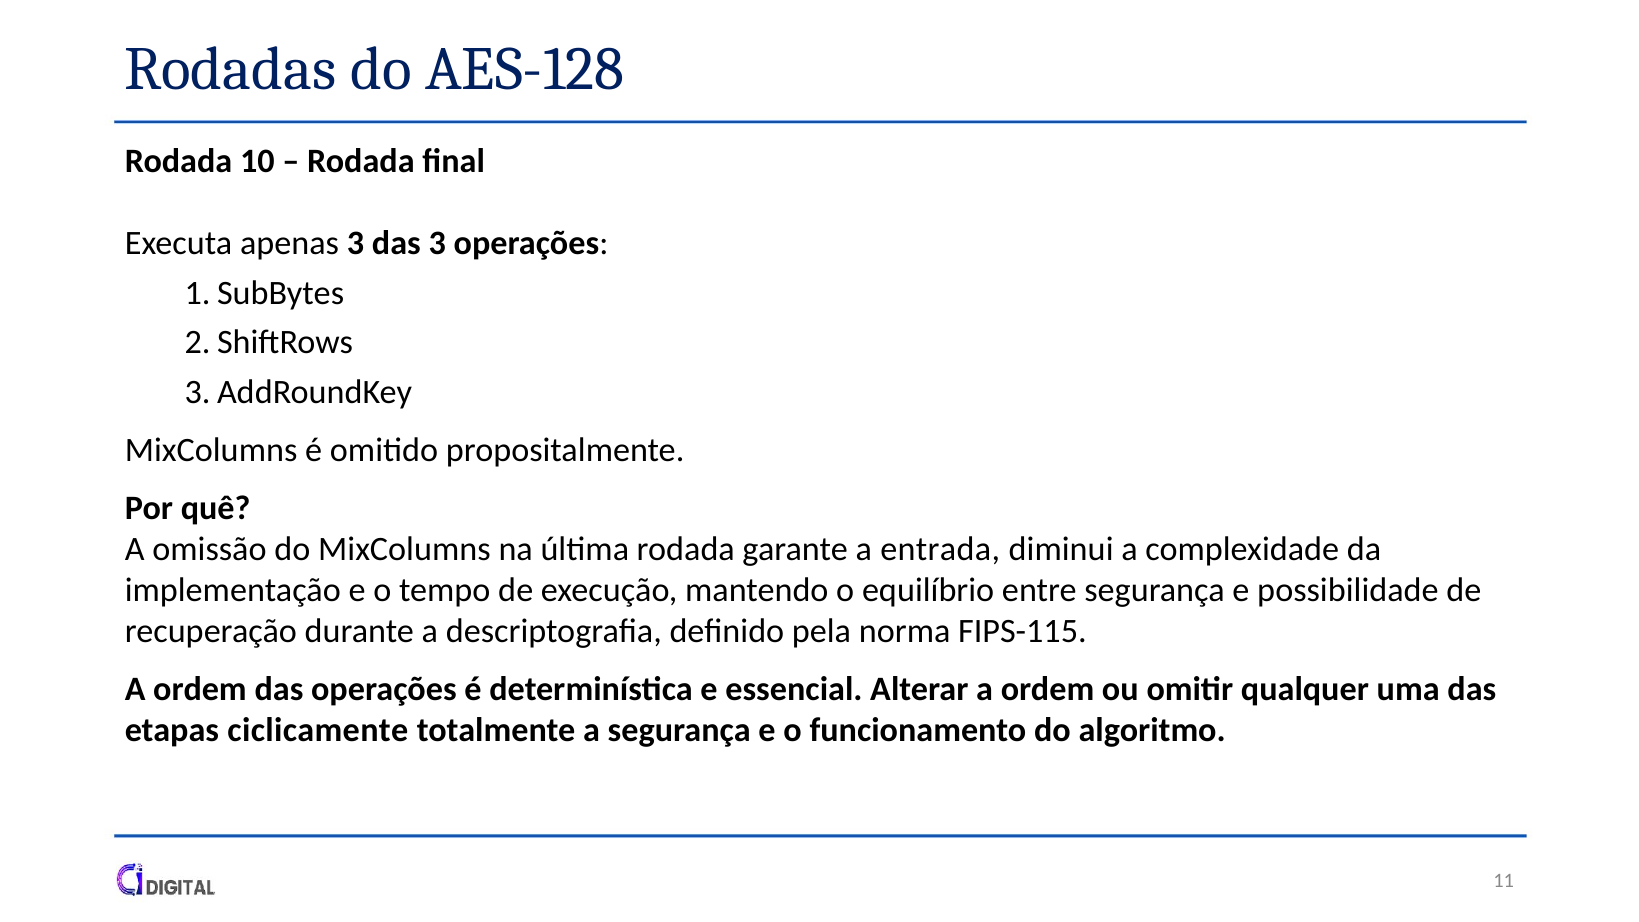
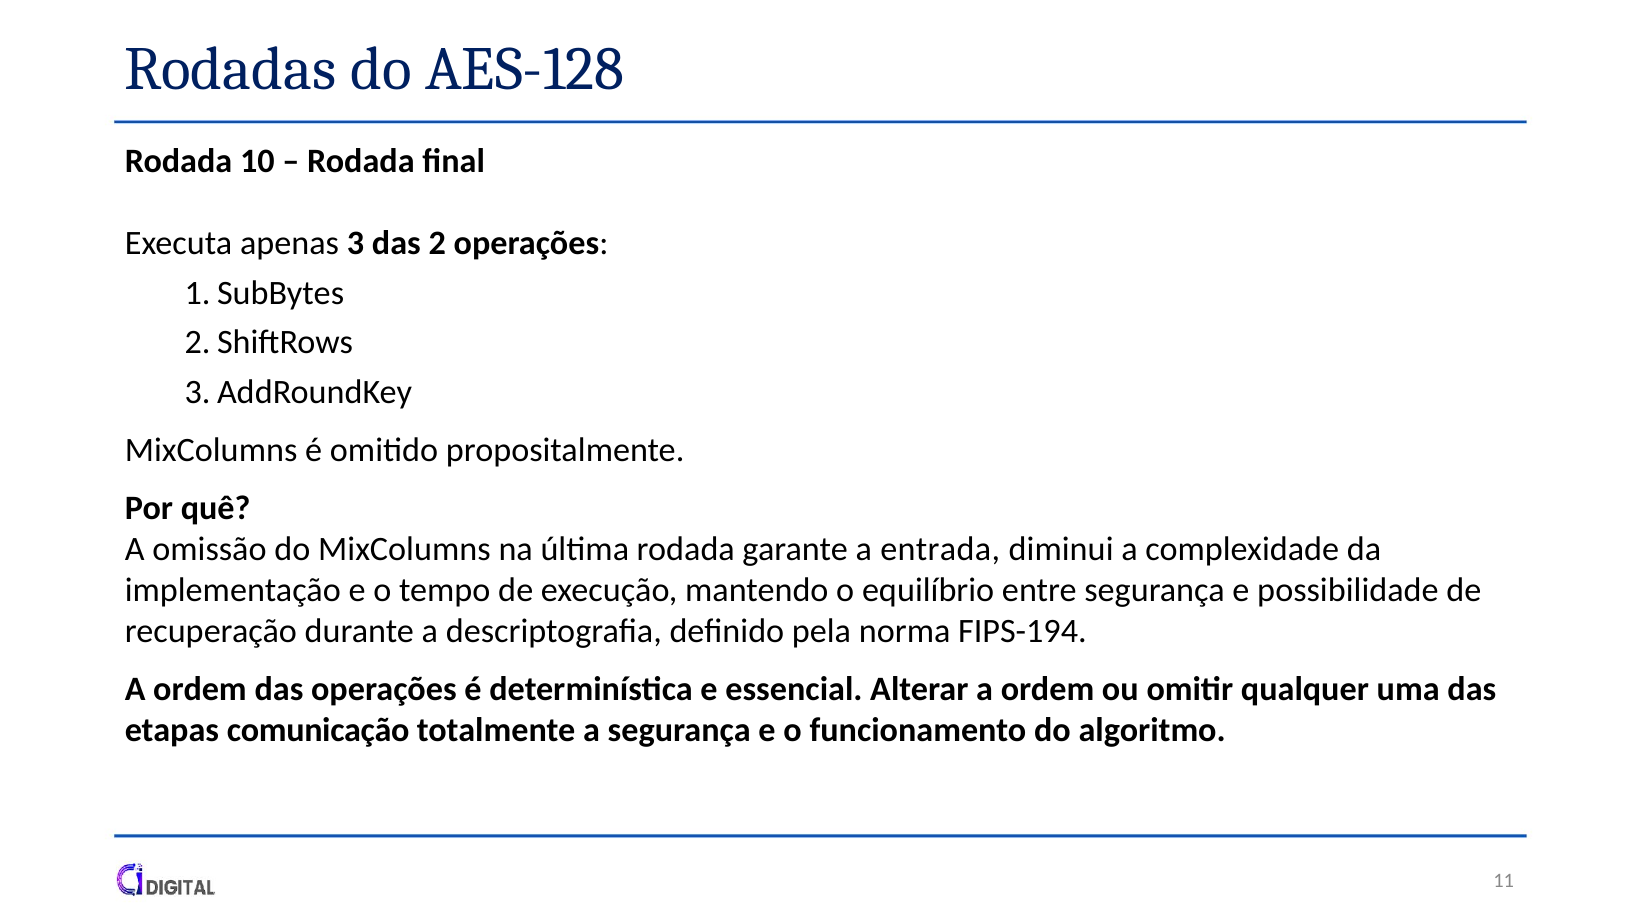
das 3: 3 -> 2 (437, 243)
FIPS-115: FIPS-115 -> FIPS-194 (1022, 631)
ciclicamente: ciclicamente -> comunicação (318, 730)
